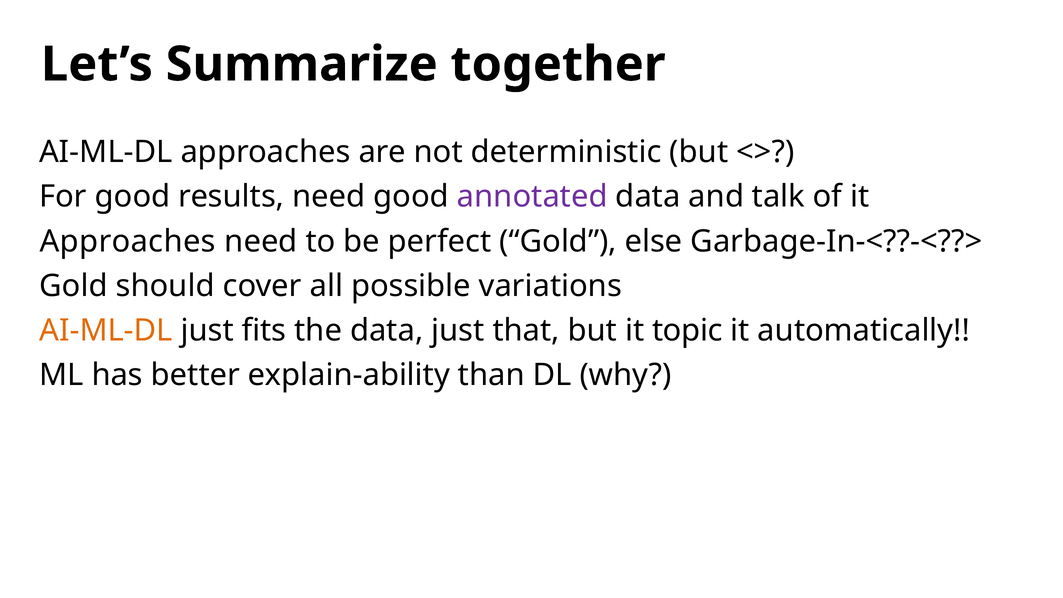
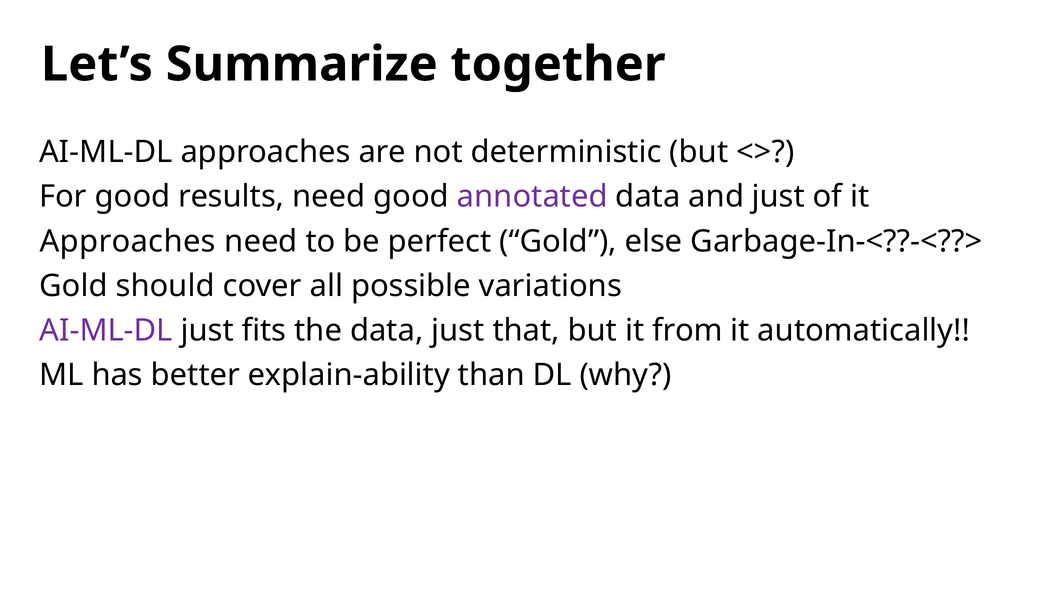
and talk: talk -> just (778, 197)
AI-ML-DL colour: orange -> purple (106, 330)
topic: topic -> from (687, 330)
